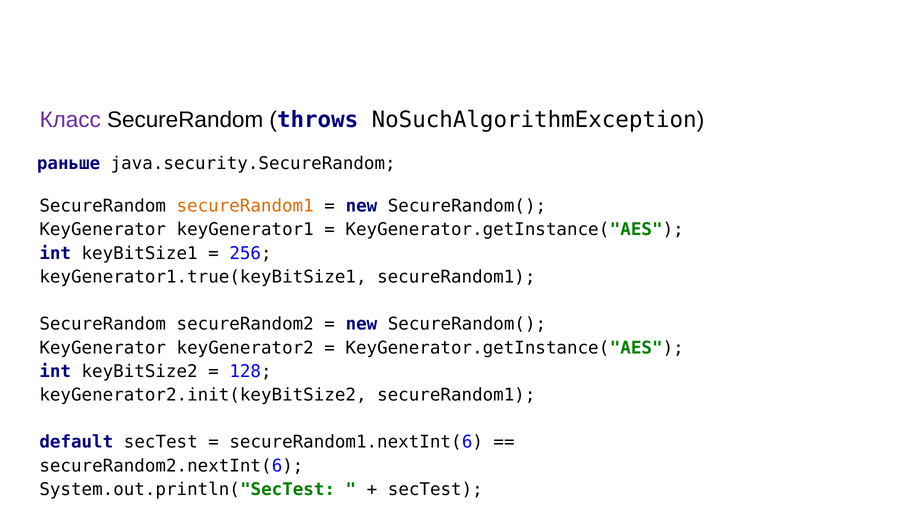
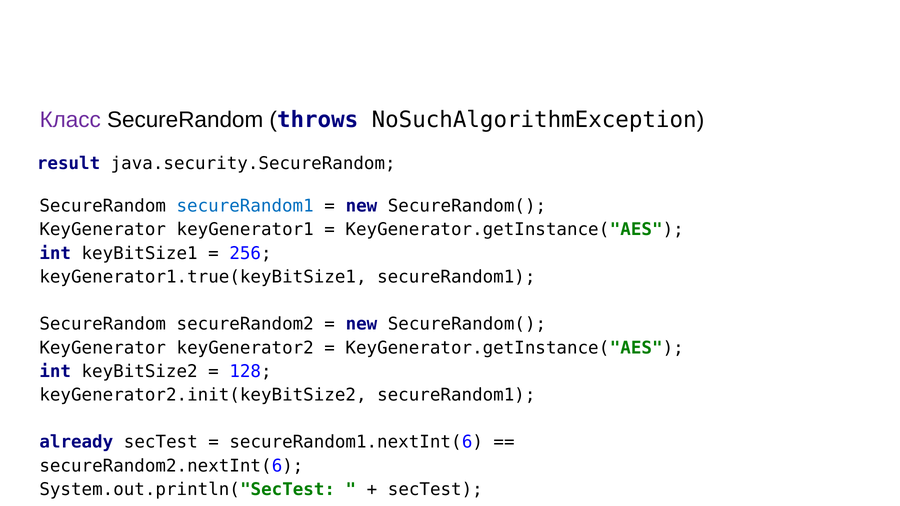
раньше: раньше -> result (69, 164)
secureRandom1 colour: orange -> blue (245, 206)
default: default -> already (76, 442)
